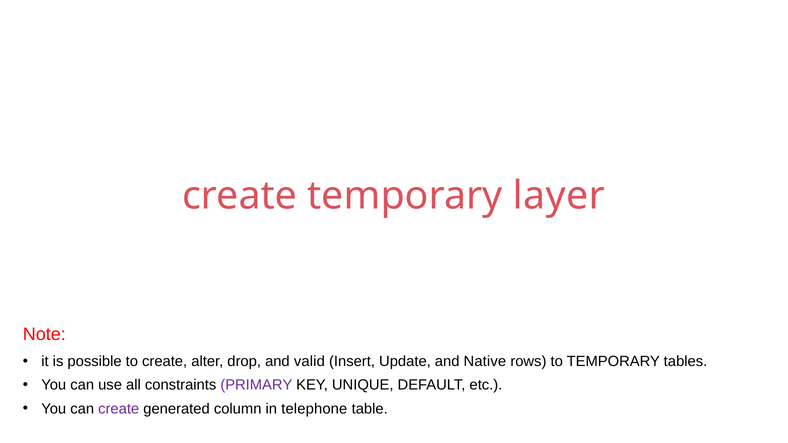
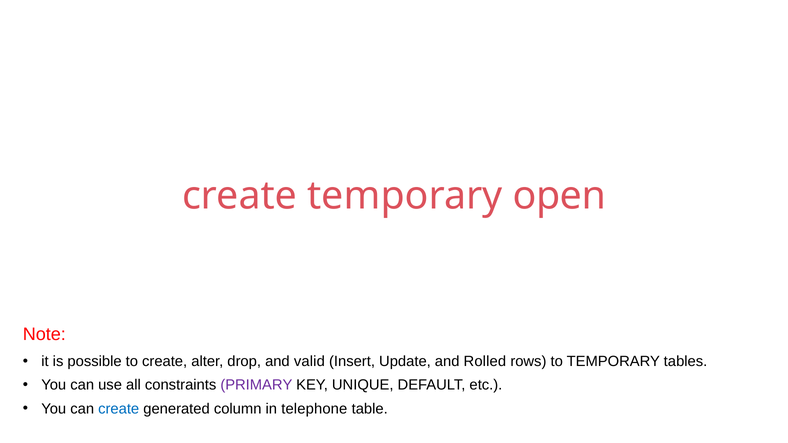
layer: layer -> open (559, 196)
Native: Native -> Rolled (485, 362)
create colour: purple -> blue (119, 409)
